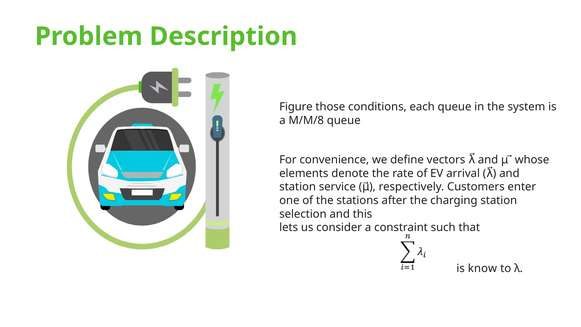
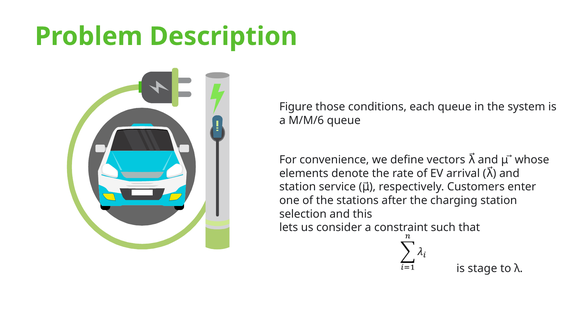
M/M/8: M/M/8 -> M/M/6 (306, 120)
know: know -> stage (482, 268)
